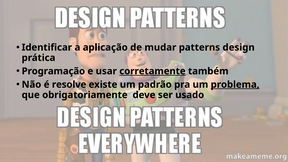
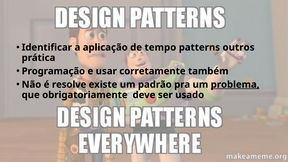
mudar: mudar -> tempo (160, 47)
design: design -> outros (239, 47)
corretamente underline: present -> none (152, 71)
